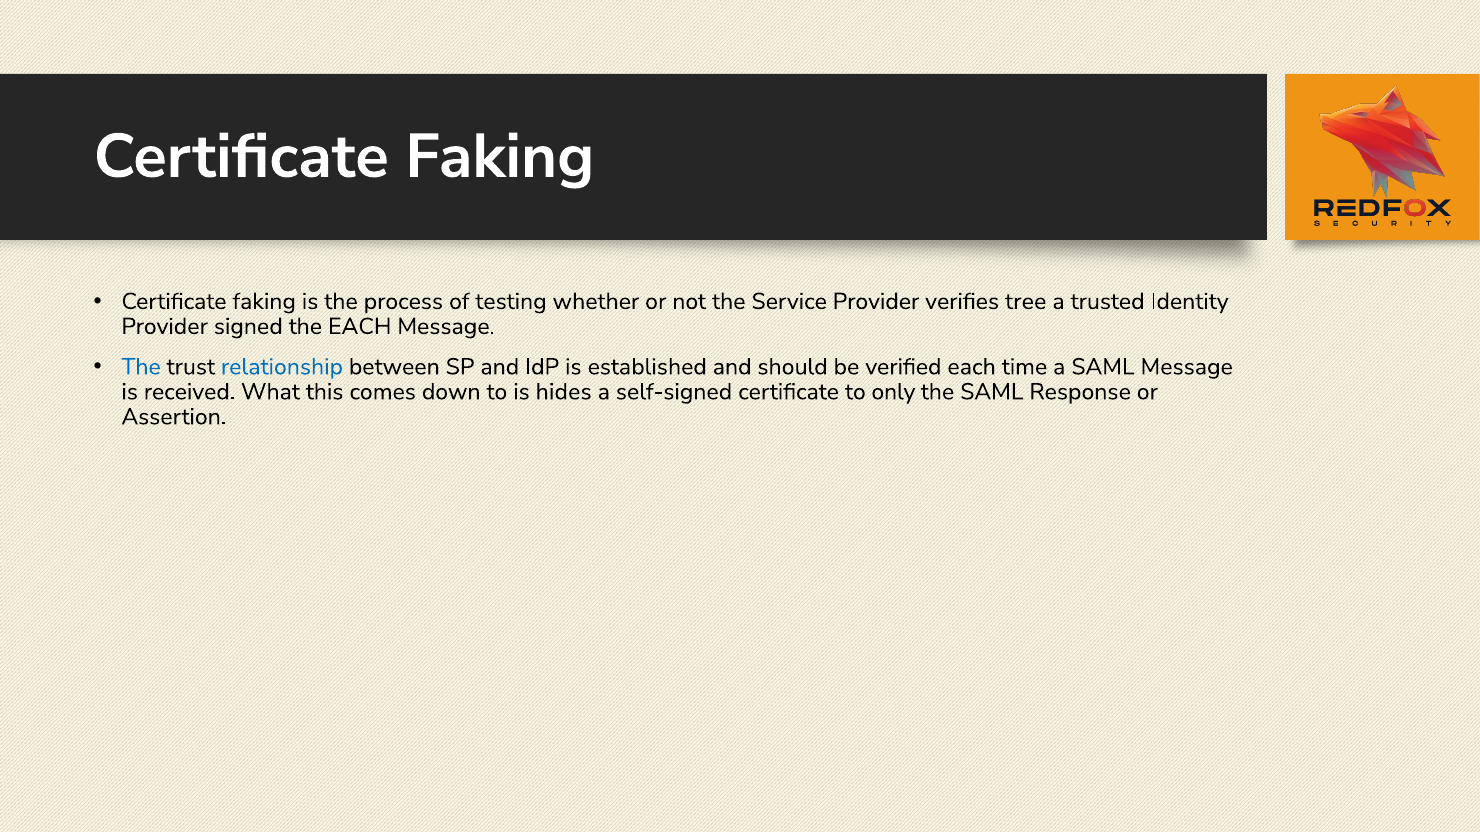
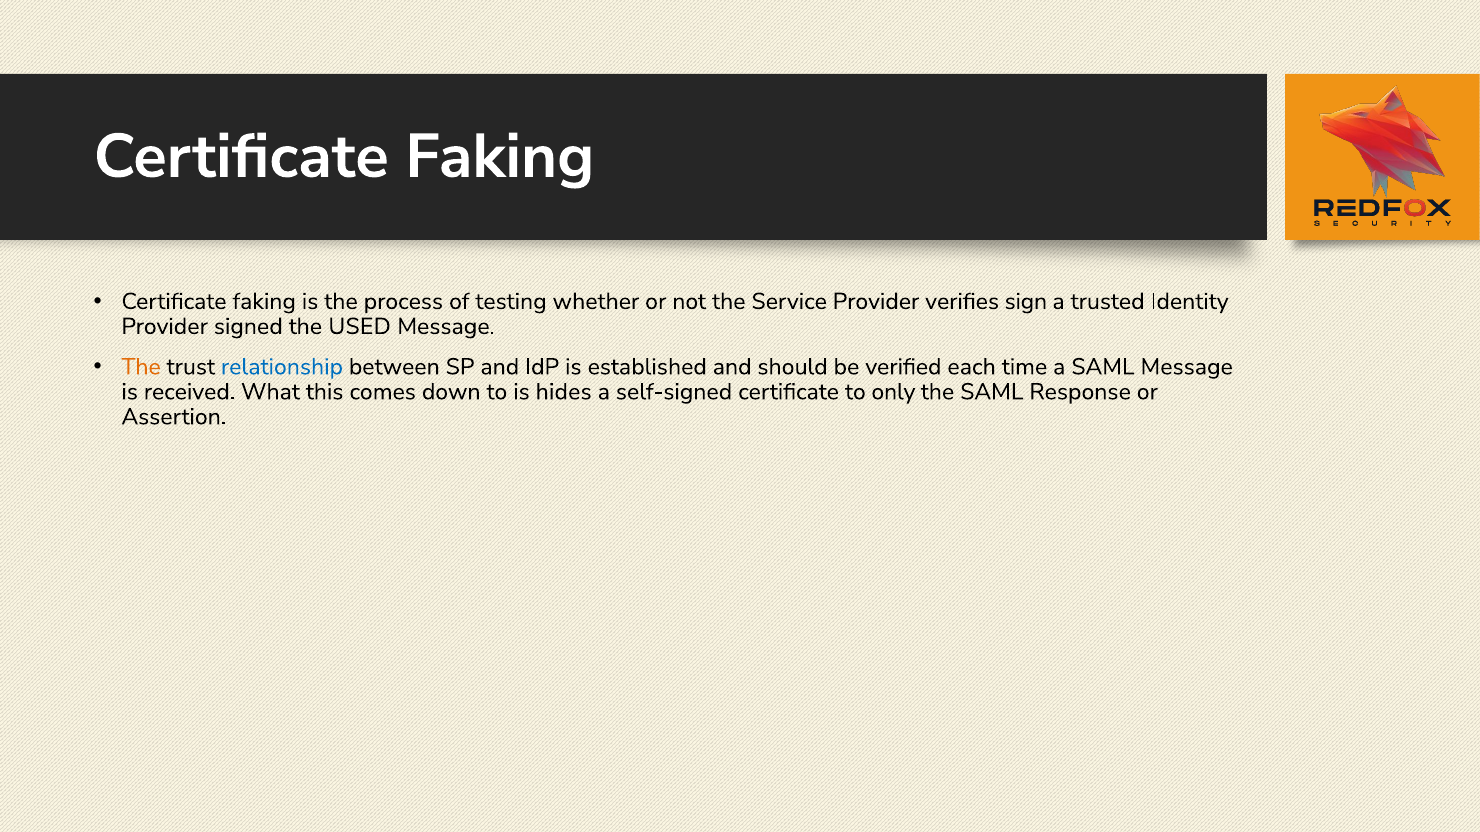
tree: tree -> sign (1026, 302)
the EACH: EACH -> USED (360, 327)
The colour: blue -> orange (141, 367)
